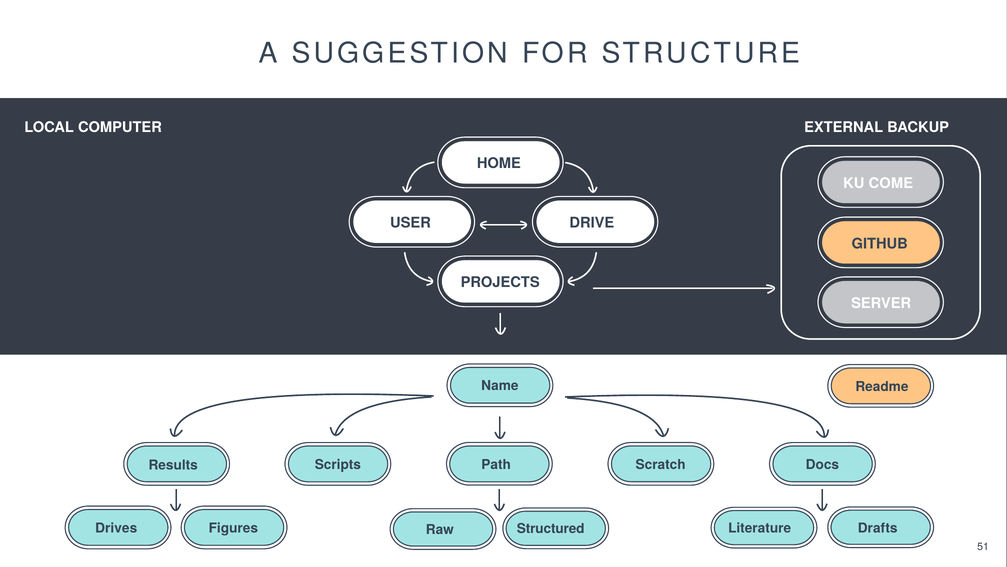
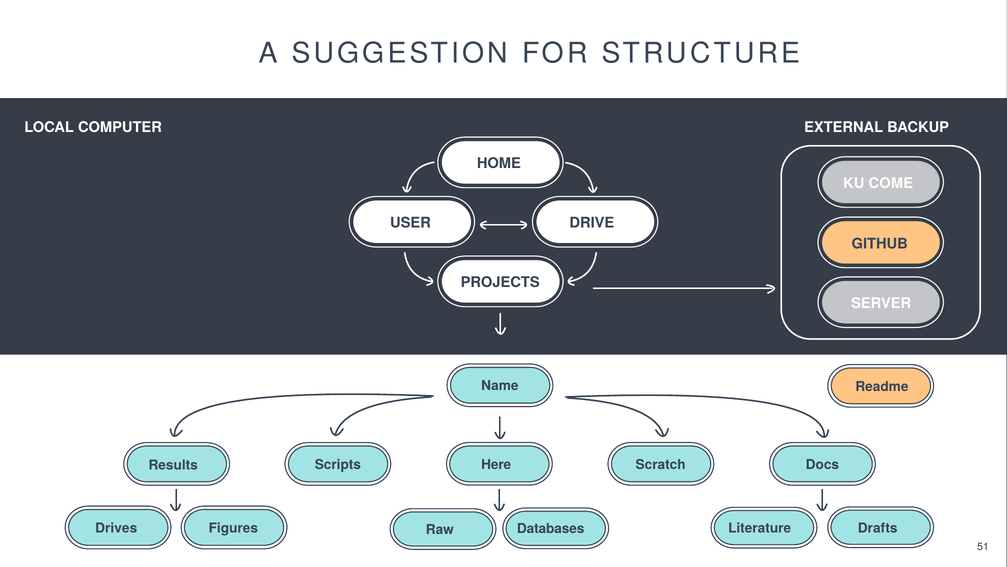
Path: Path -> Here (496, 465)
Structured: Structured -> Databases (551, 528)
